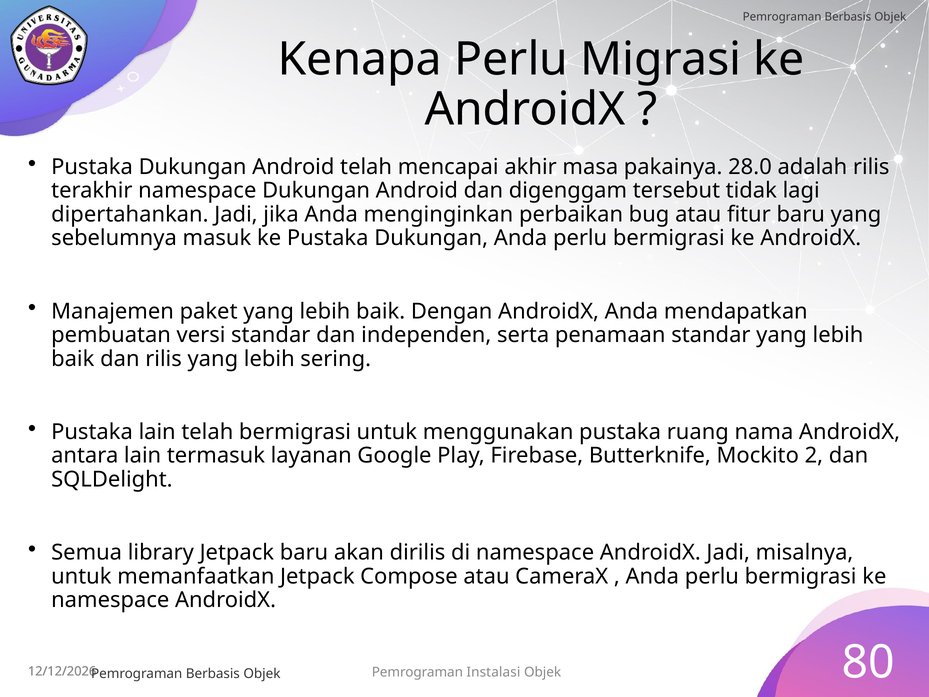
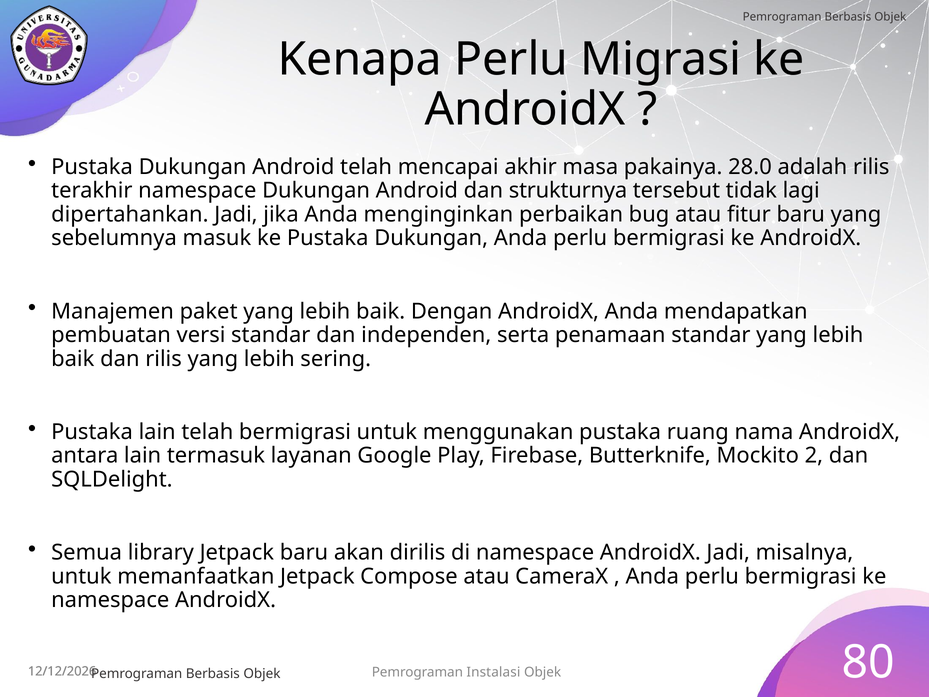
digenggam: digenggam -> strukturnya (568, 191)
